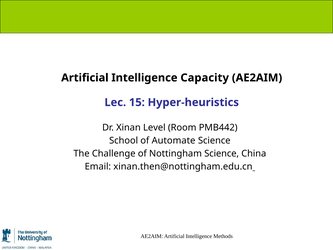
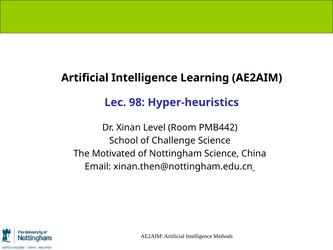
Capacity: Capacity -> Learning (205, 78)
15: 15 -> 98 (137, 102)
Automate: Automate -> Challenge (174, 140)
Challenge: Challenge -> Motivated (114, 153)
